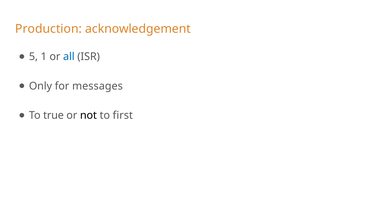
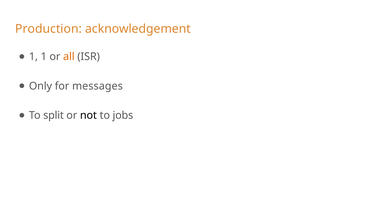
5: 5 -> 1 (33, 57)
all colour: blue -> orange (69, 57)
true: true -> split (54, 115)
first: first -> jobs (123, 115)
